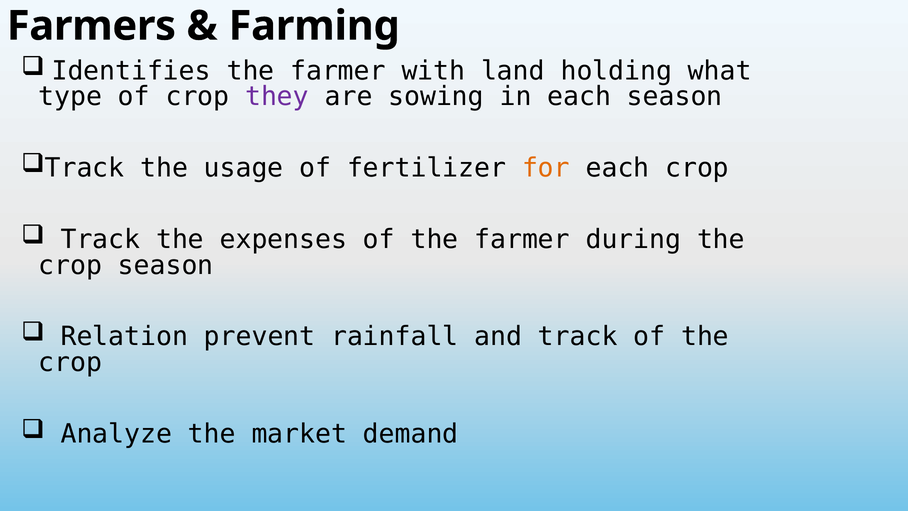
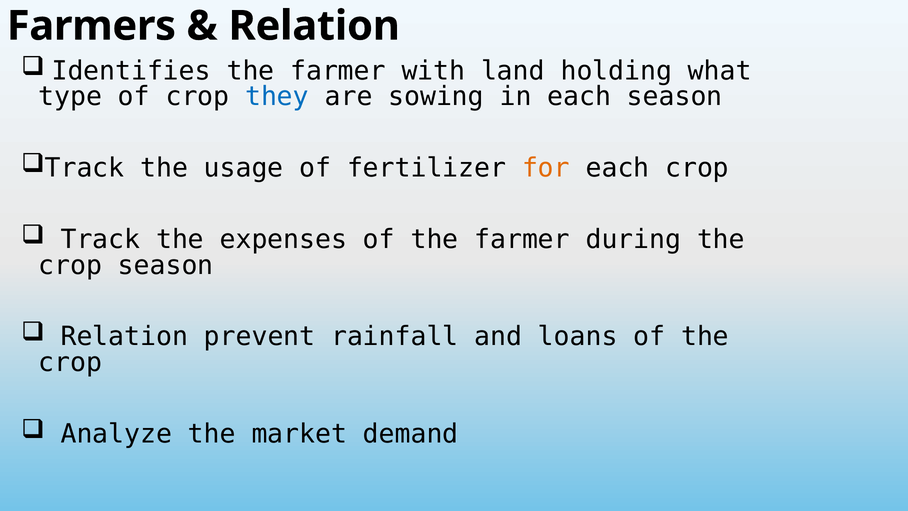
Farming: Farming -> Relation (314, 26)
they colour: purple -> blue (277, 97)
and track: track -> loans (578, 337)
